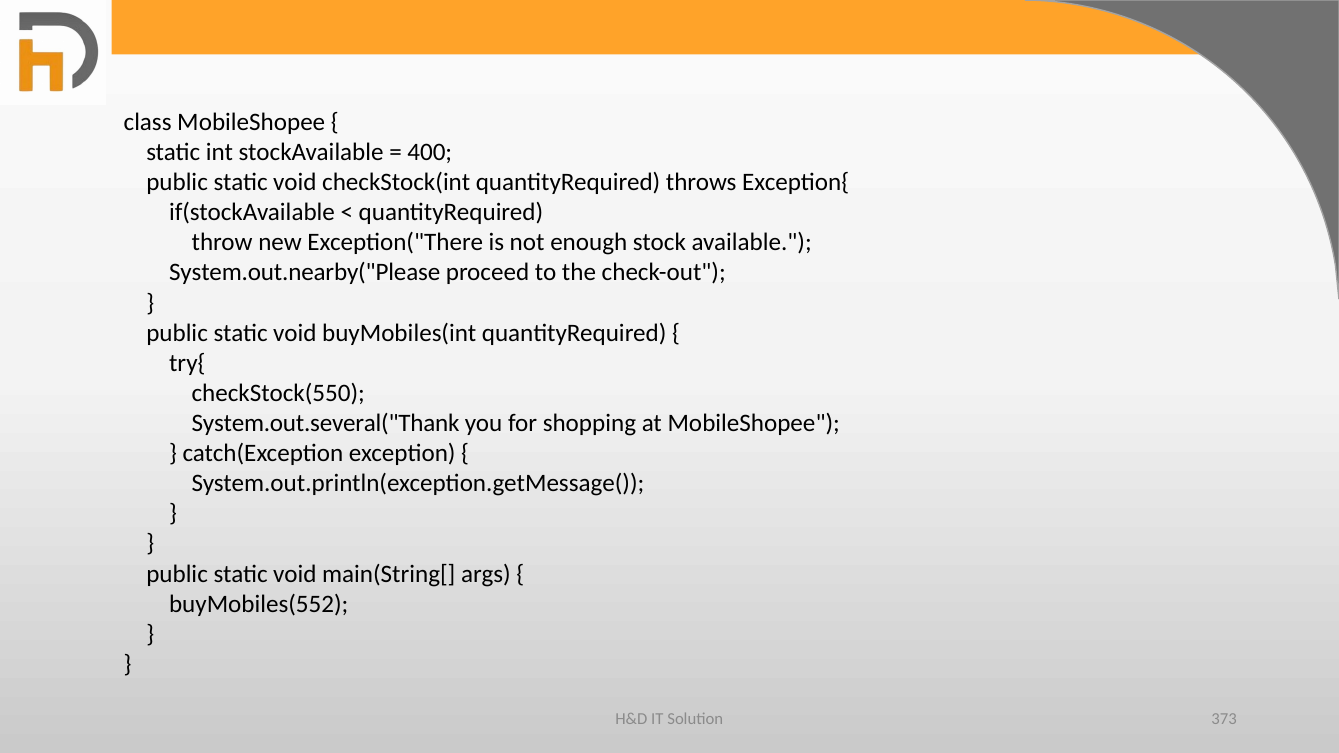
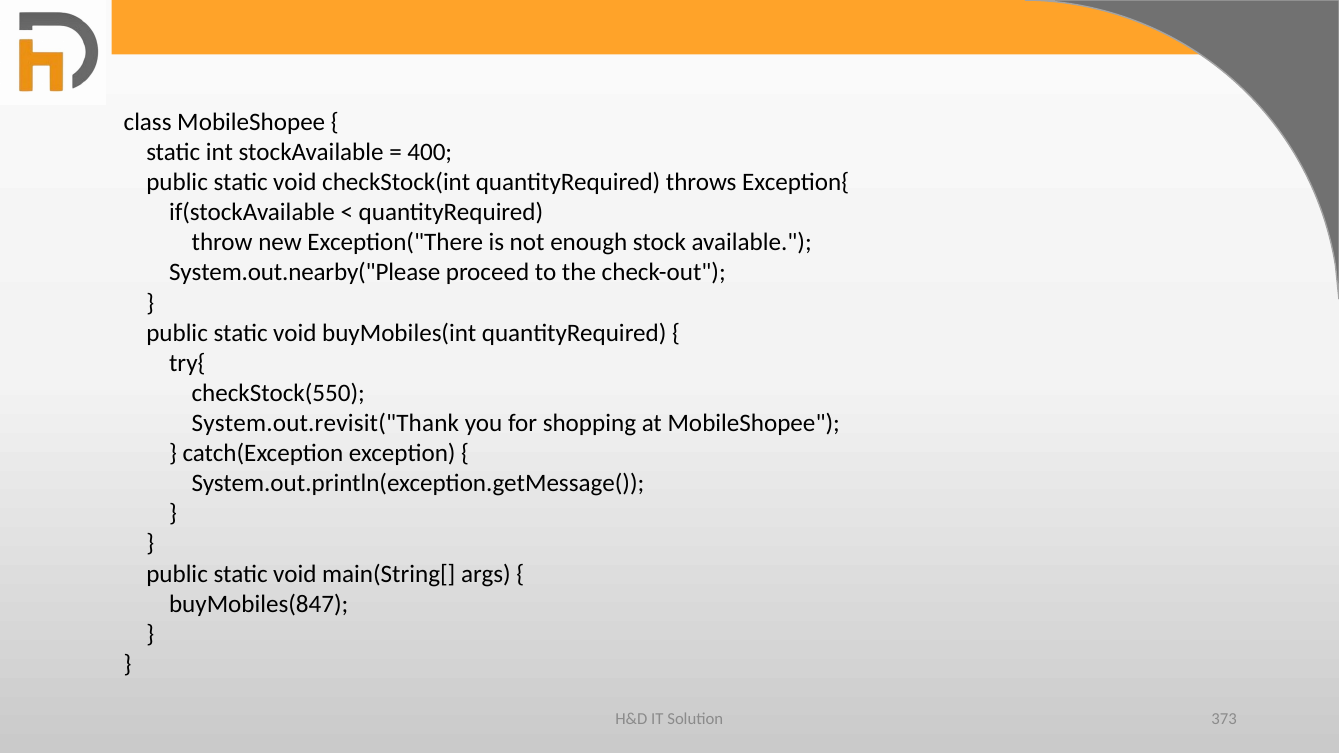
System.out.several("Thank: System.out.several("Thank -> System.out.revisit("Thank (325, 423)
buyMobiles(552: buyMobiles(552 -> buyMobiles(847 (259, 604)
